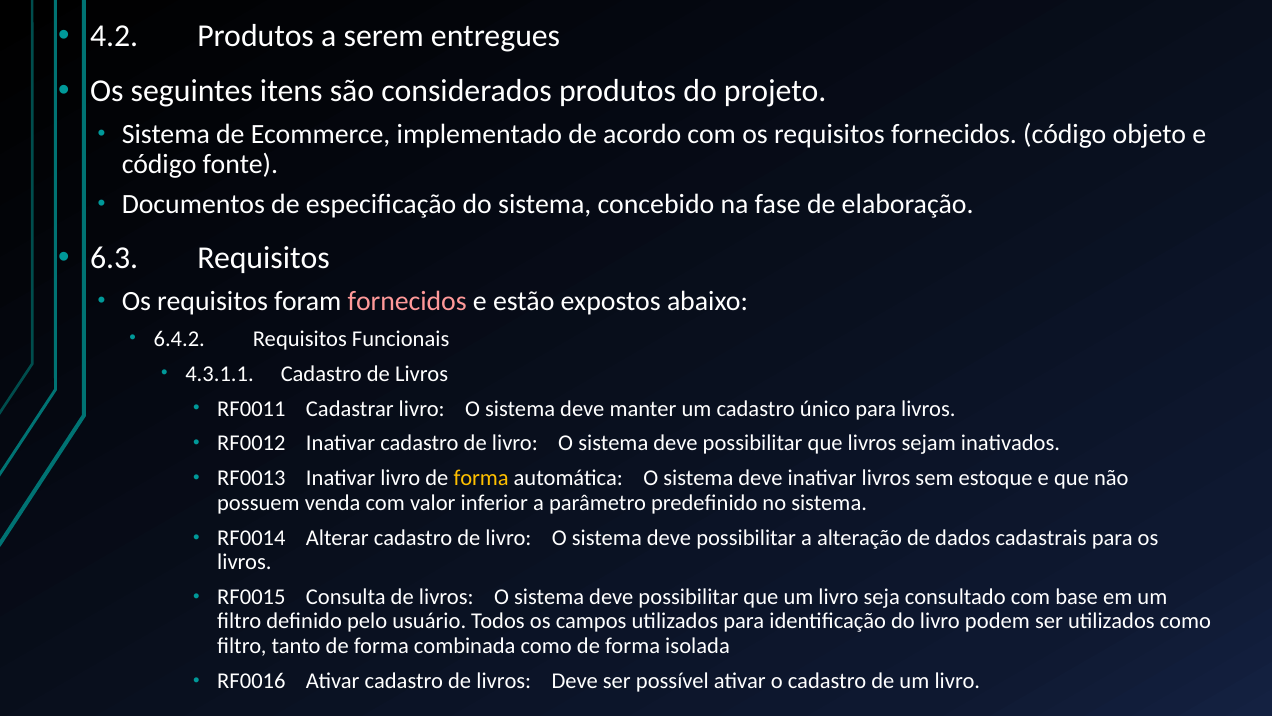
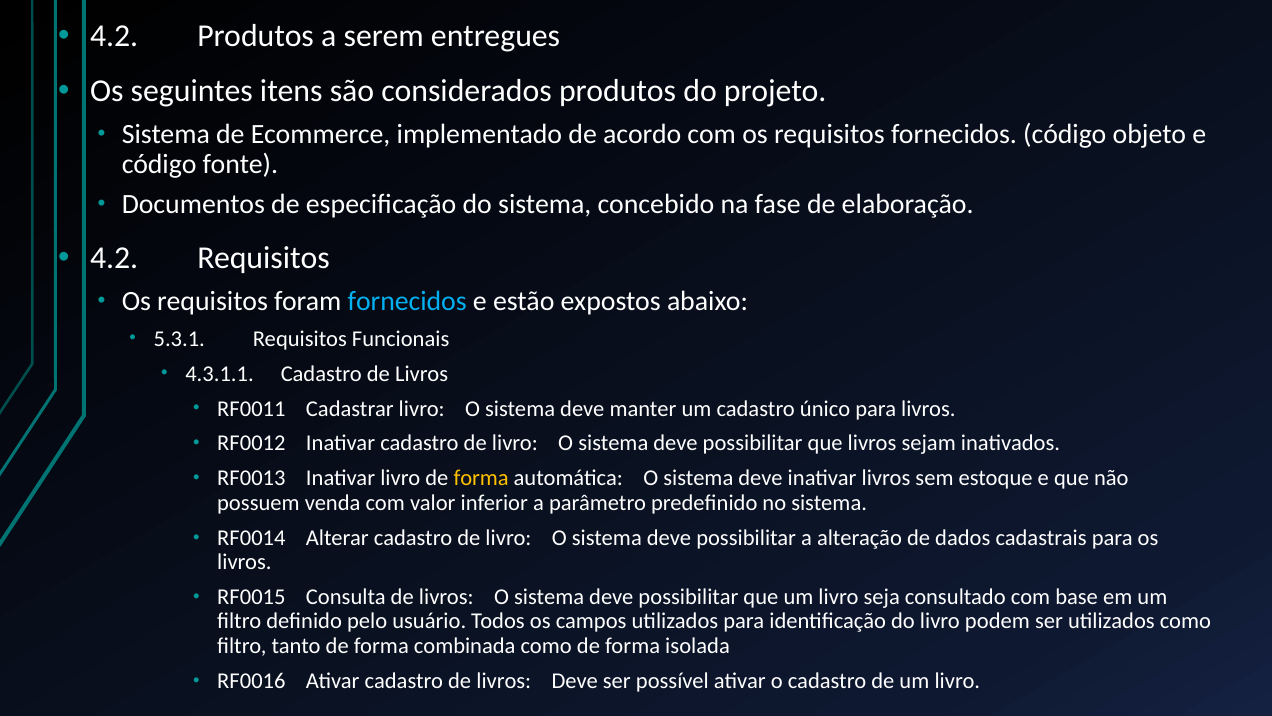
6.3: 6.3 -> 4.2 (114, 258)
fornecidos colour: pink -> light blue (407, 301)
6.4.2: 6.4.2 -> 5.3.1 (179, 339)
